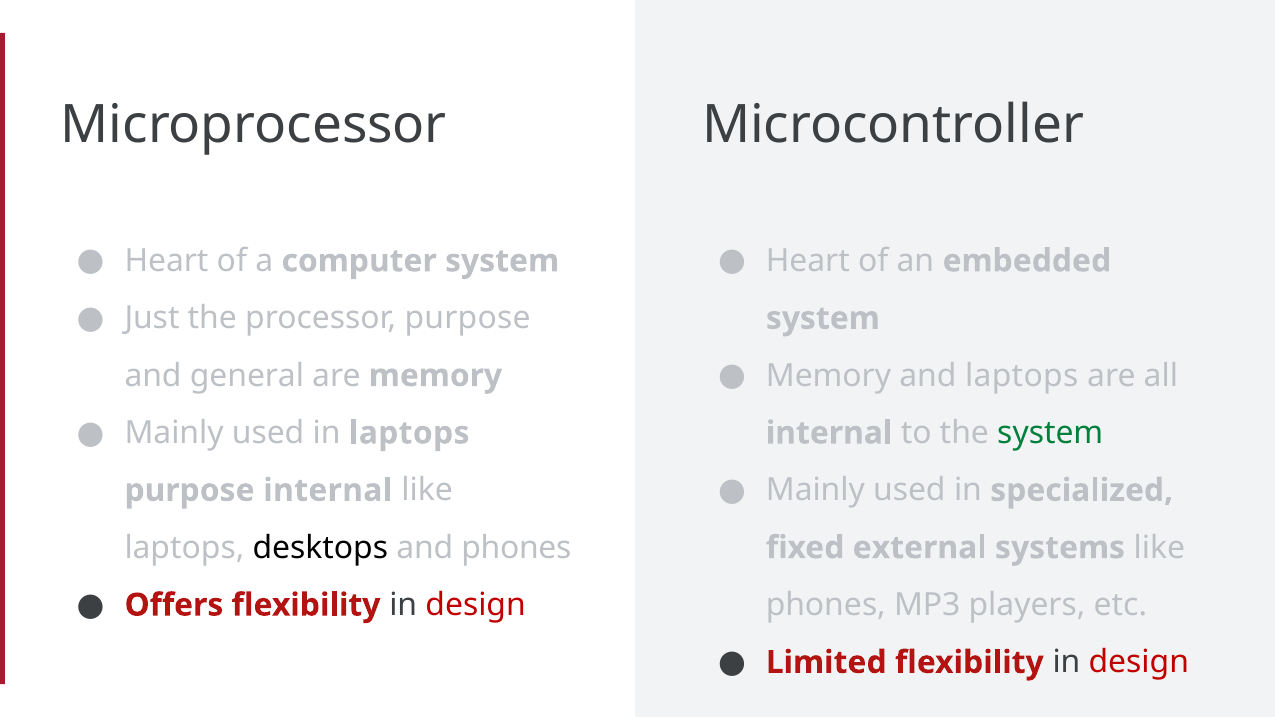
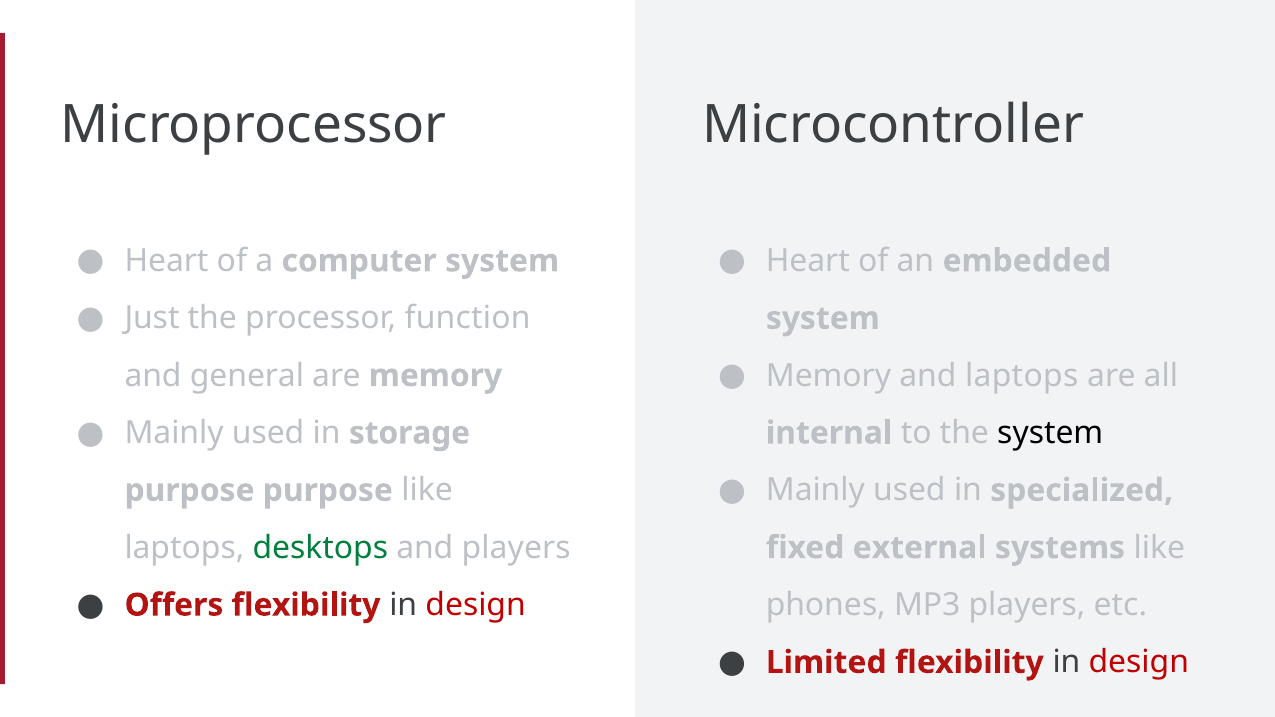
processor purpose: purpose -> function (468, 318)
in laptops: laptops -> storage (410, 433)
system colour: green -> black (1050, 433)
purpose internal: internal -> purpose (328, 490)
desktops colour: black -> green (320, 548)
and phones: phones -> players (516, 548)
